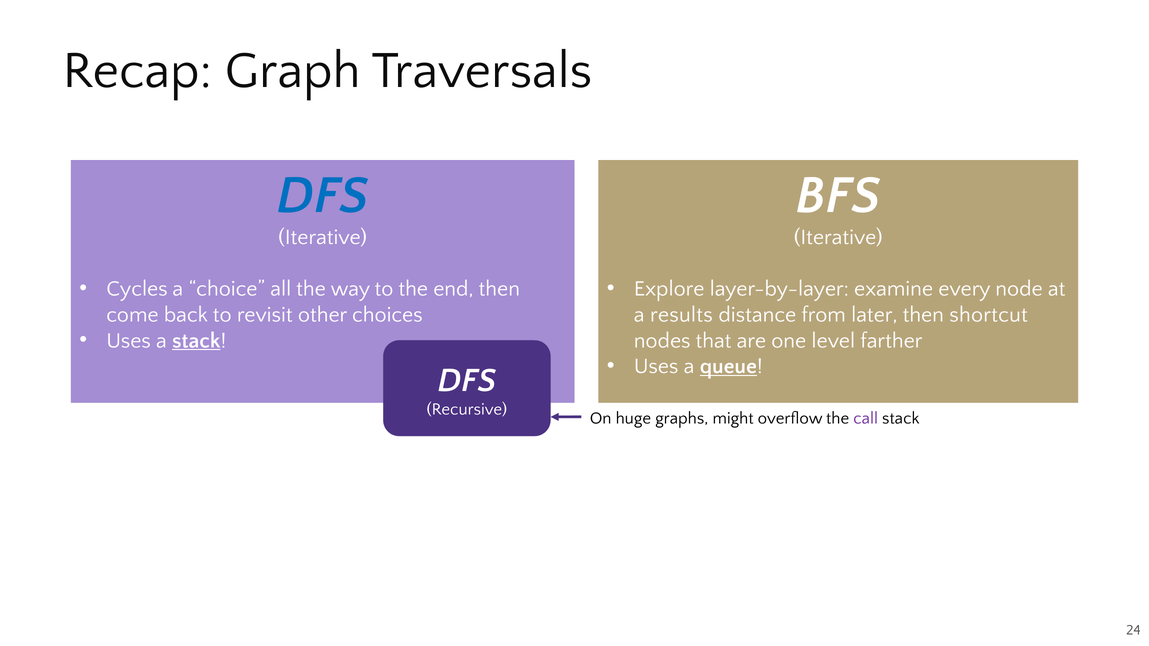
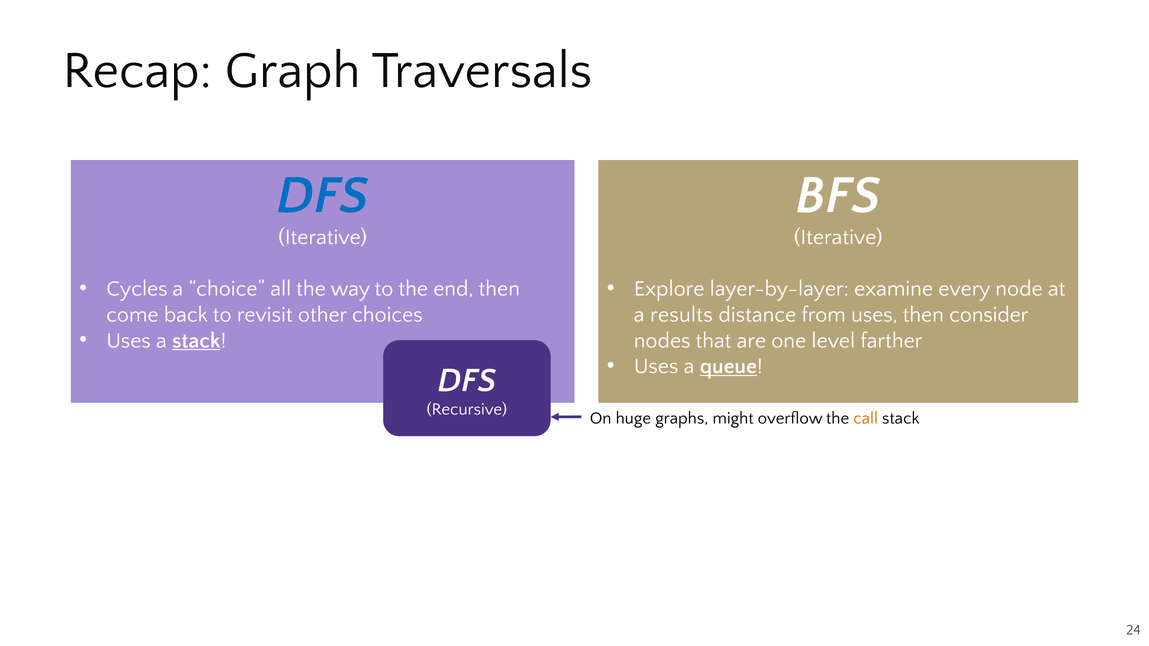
from later: later -> uses (874, 315)
shortcut: shortcut -> consider (989, 315)
call colour: purple -> orange (866, 418)
